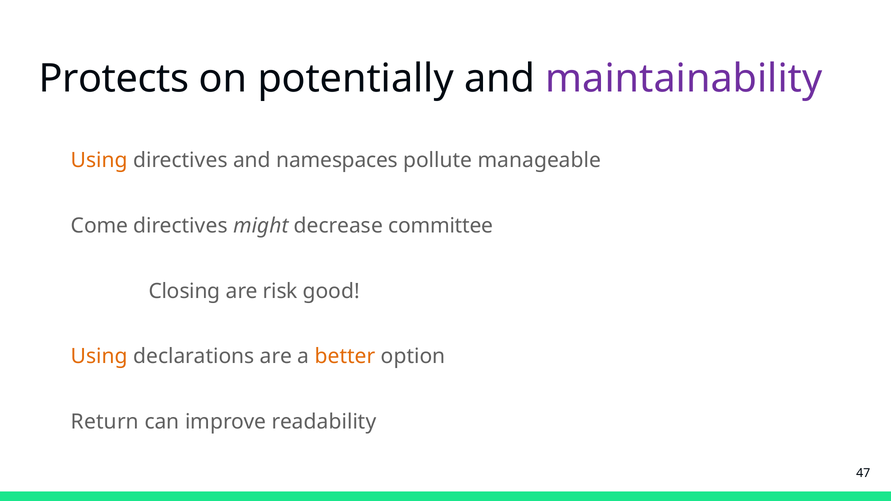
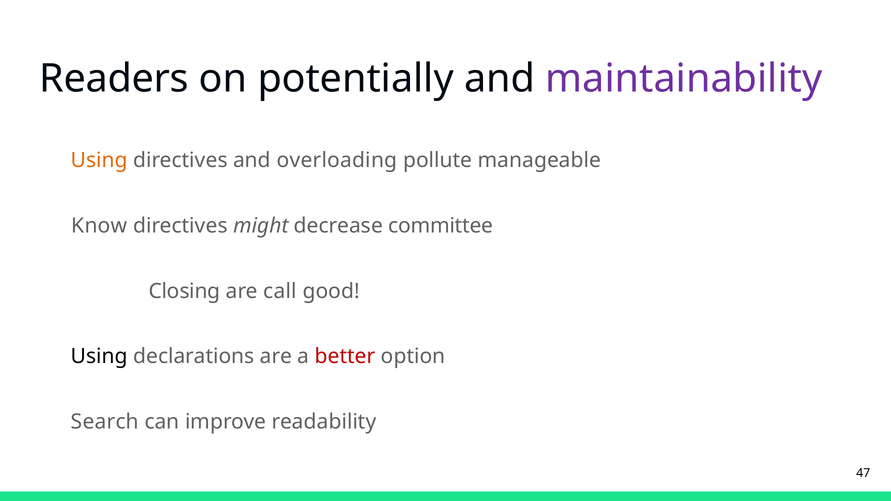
Protects: Protects -> Readers (114, 79)
namespaces: namespaces -> overloading (337, 161)
Come: Come -> Know (99, 226)
risk: risk -> call (280, 291)
Using colour: orange -> black (99, 357)
better colour: orange -> red (345, 357)
Return: Return -> Search (105, 422)
